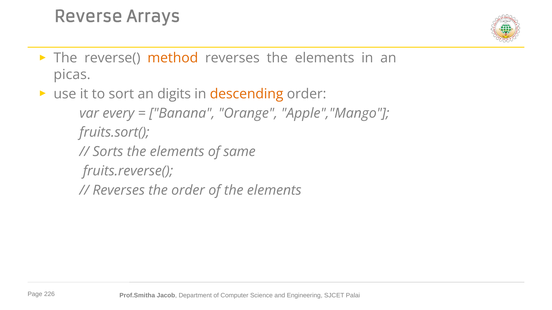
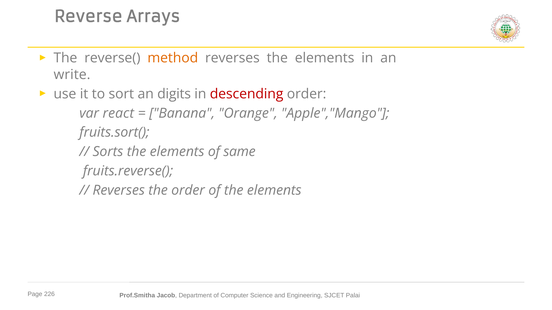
picas: picas -> write (72, 75)
descending colour: orange -> red (247, 94)
every: every -> react (118, 113)
